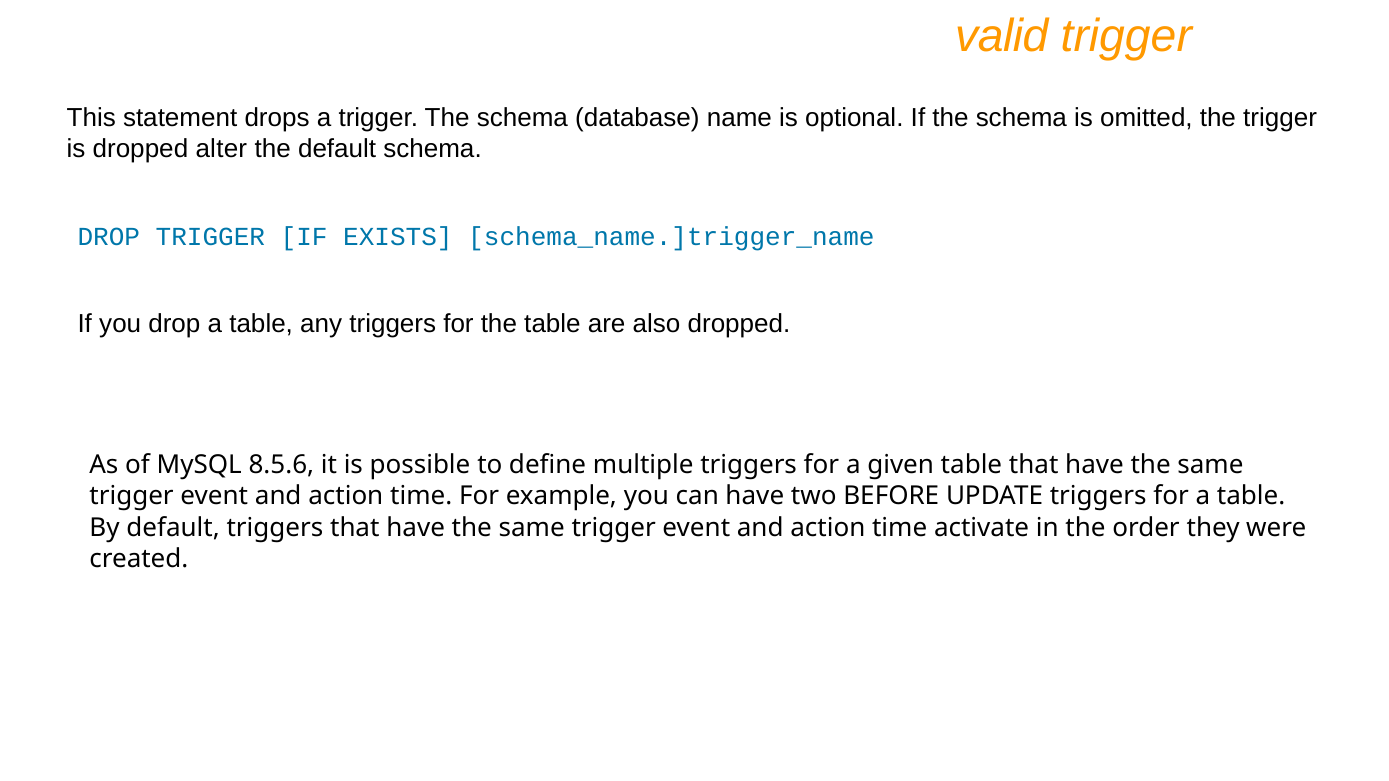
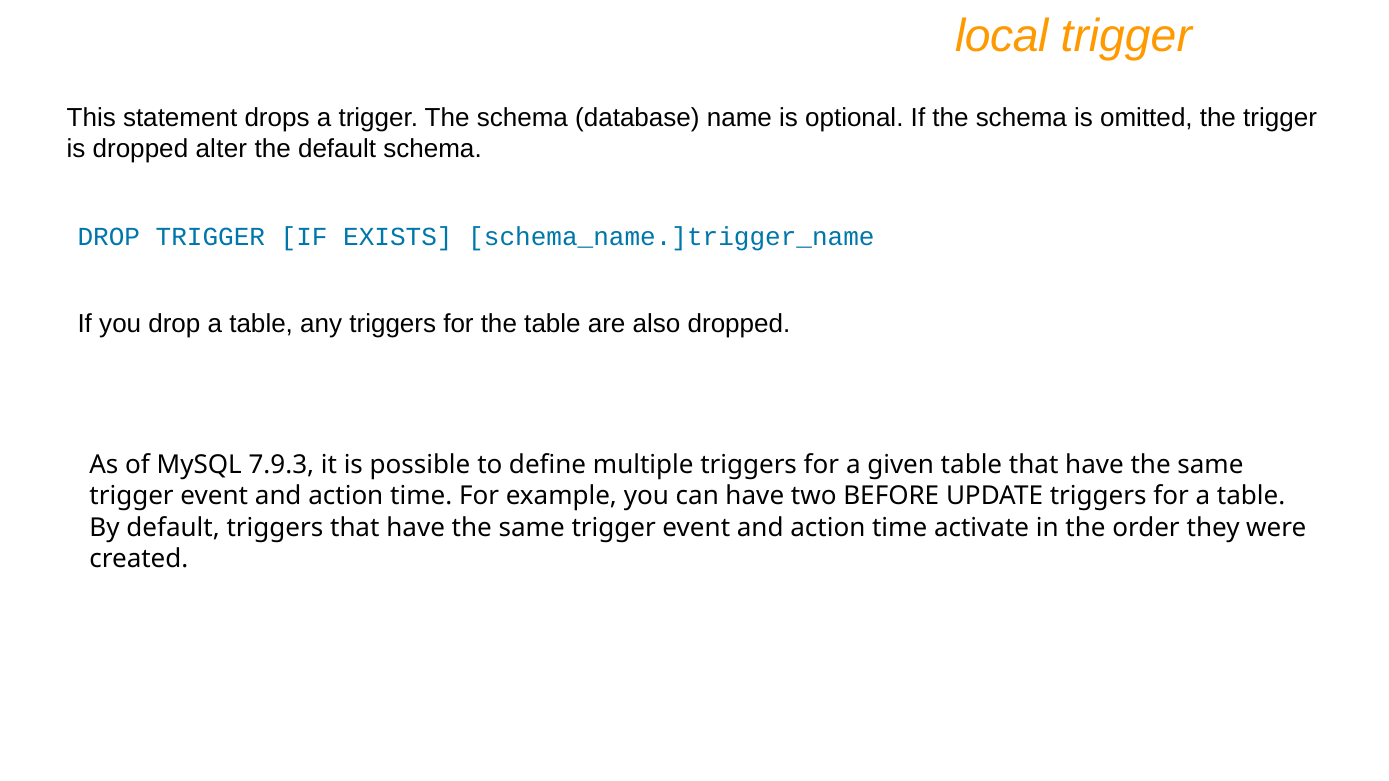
valid: valid -> local (1002, 36)
8.5.6: 8.5.6 -> 7.9.3 (281, 465)
